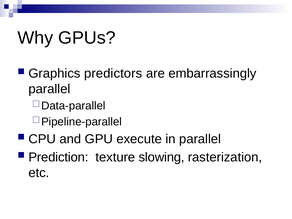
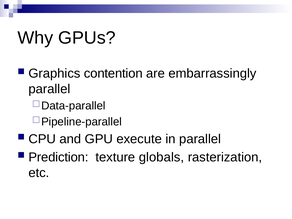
predictors: predictors -> contention (113, 73)
slowing: slowing -> globals (161, 157)
